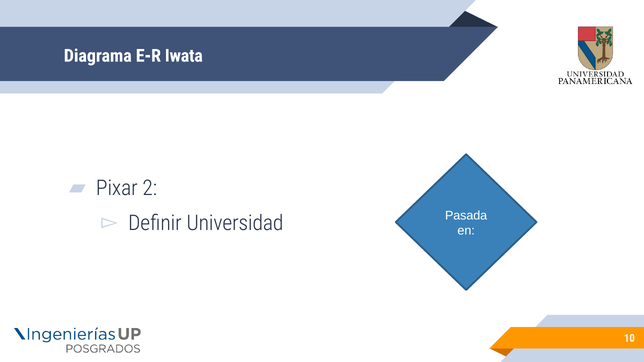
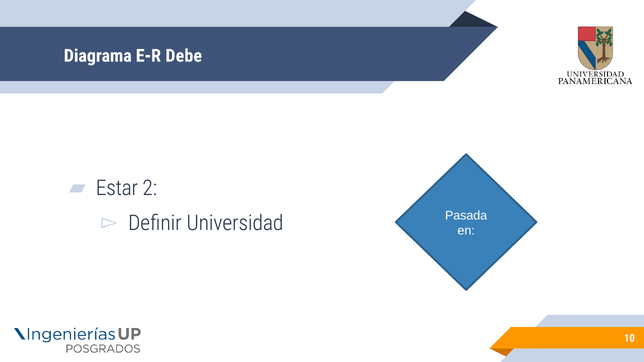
Iwata: Iwata -> Debe (184, 56)
Pixar: Pixar -> Estar (117, 188)
